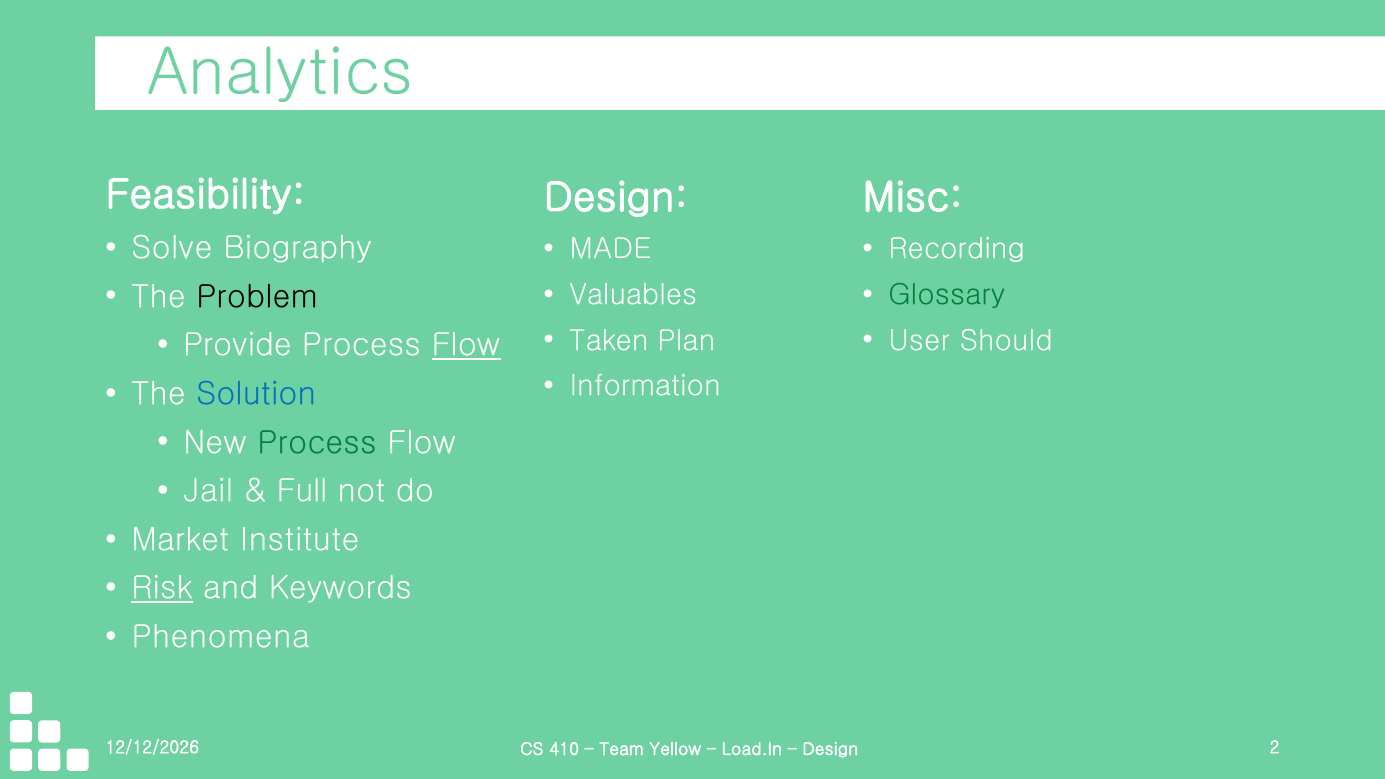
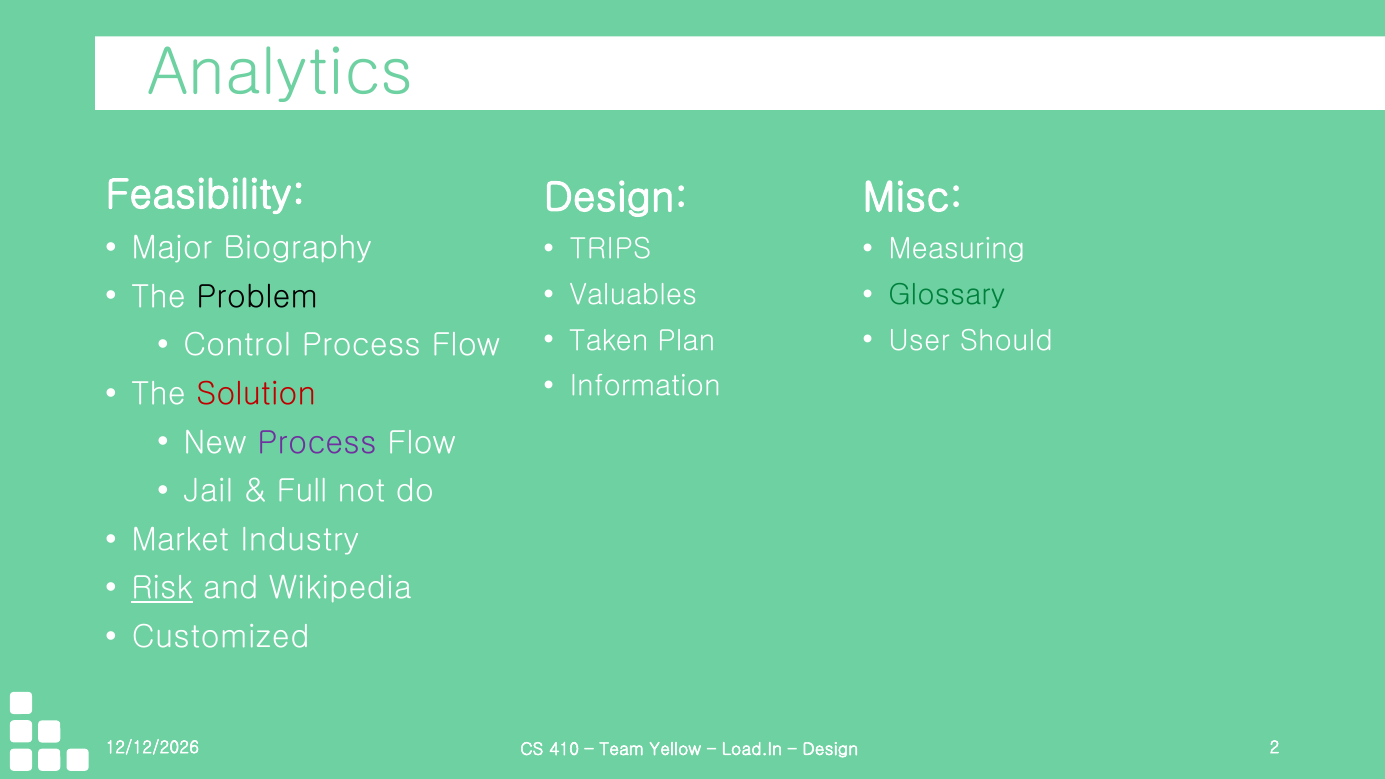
Solve: Solve -> Major (172, 248)
MADE: MADE -> TRIPS (611, 249)
Recording: Recording -> Measuring (957, 249)
Provide: Provide -> Control (237, 345)
Flow underline: present -> none (466, 345)
Solution colour: blue -> red (256, 394)
Process colour: green -> purple (317, 443)
Institute: Institute -> Industry (300, 540)
Keywords: Keywords -> Wikipedia (340, 589)
Phenomena: Phenomena -> Customized (221, 637)
